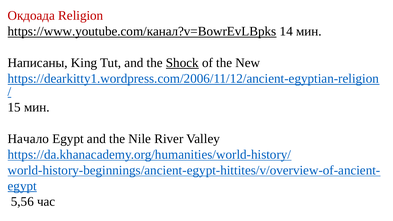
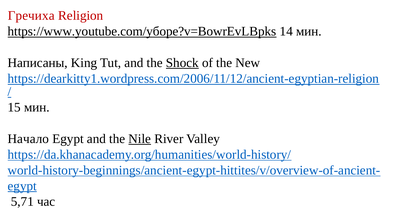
Окдоада: Окдоада -> Гречиха (31, 16)
https://www.youtube.com/канал?v=BowrEvLBpks: https://www.youtube.com/канал?v=BowrEvLBpks -> https://www.youtube.com/уборе?v=BowrEvLBpks (142, 31)
Nile underline: none -> present (140, 139)
5,56: 5,56 -> 5,71 (22, 202)
